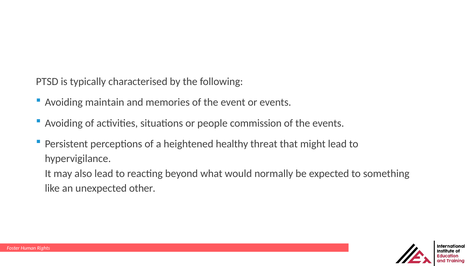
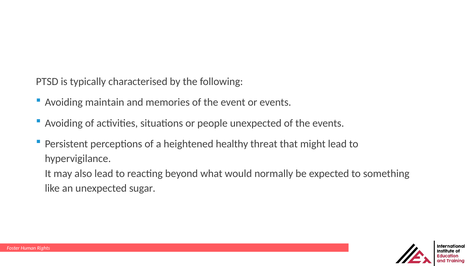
people commission: commission -> unexpected (256, 123)
other: other -> sugar (142, 188)
